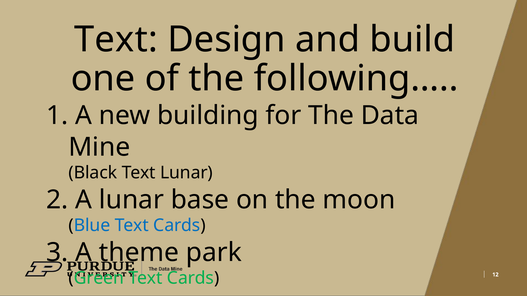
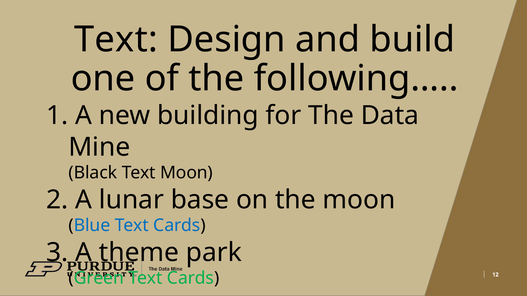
Text Lunar: Lunar -> Moon (186, 173)
